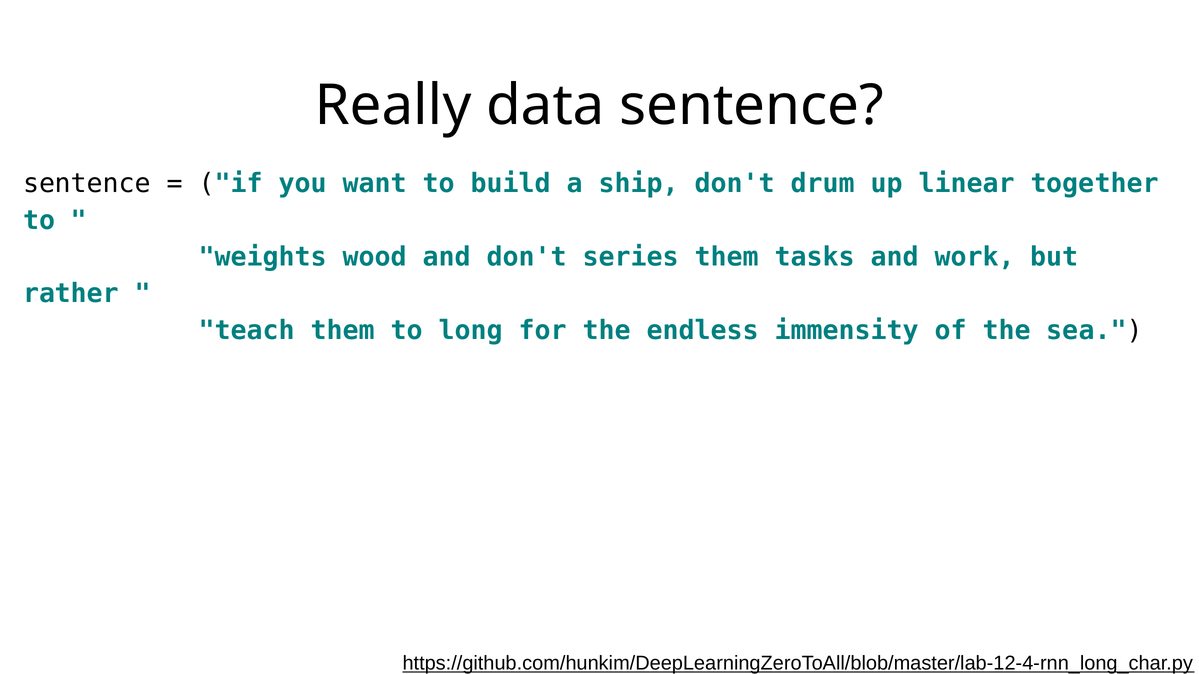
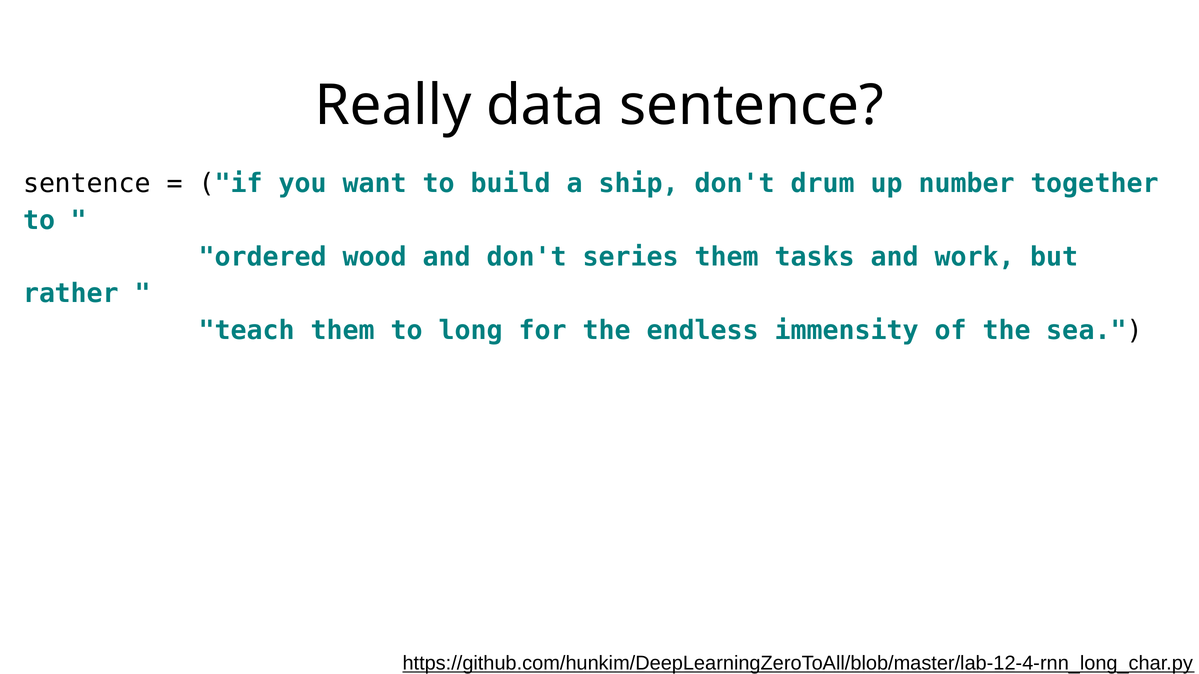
linear: linear -> number (967, 184)
weights: weights -> ordered (263, 257)
